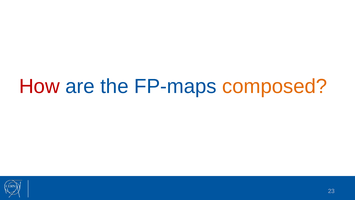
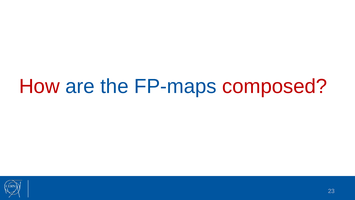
composed colour: orange -> red (275, 86)
